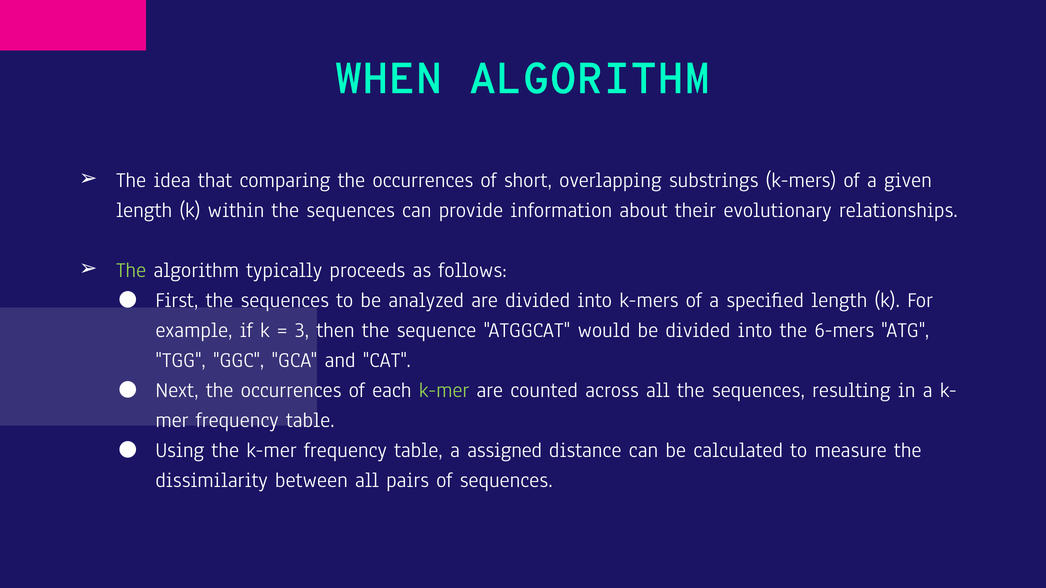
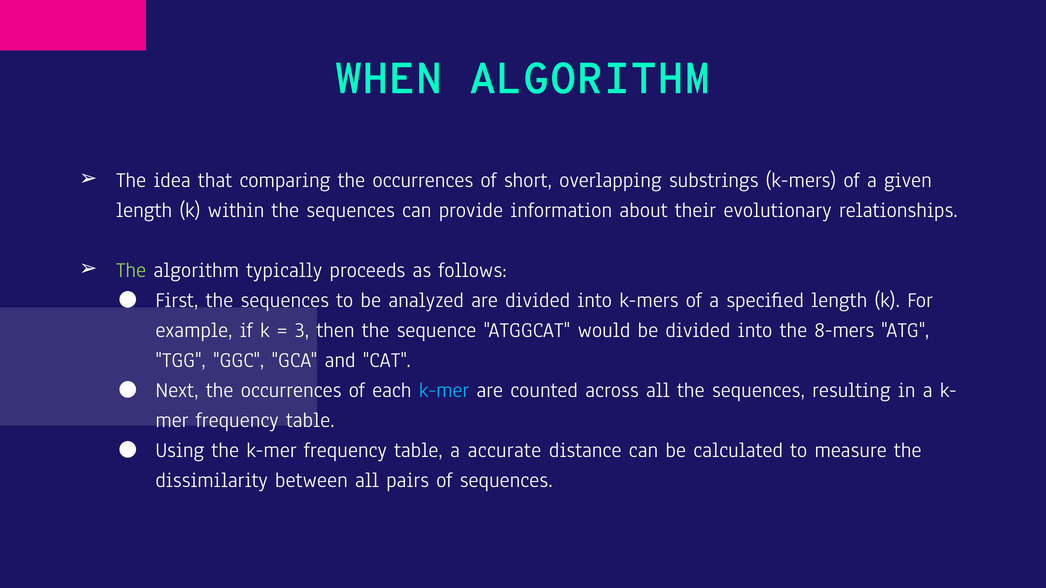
6-mers: 6-mers -> 8-mers (844, 330)
k-mer colour: light green -> light blue (444, 390)
assigned: assigned -> accurate (504, 450)
